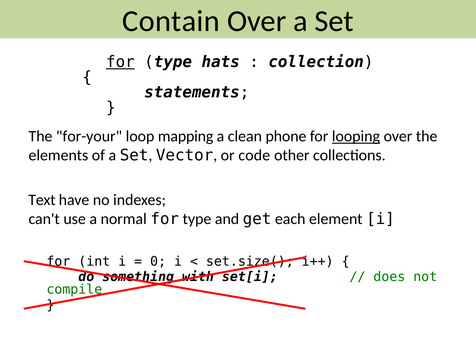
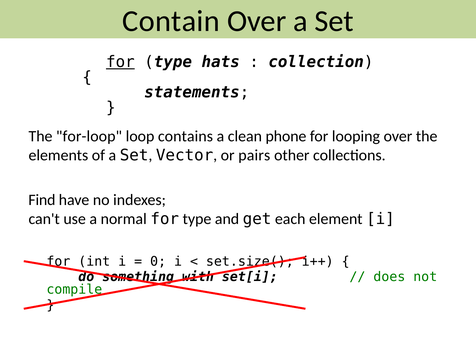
for-your: for-your -> for-loop (89, 136)
mapping: mapping -> contains (185, 136)
looping underline: present -> none (356, 136)
code: code -> pairs (254, 155)
Text: Text -> Find (42, 200)
